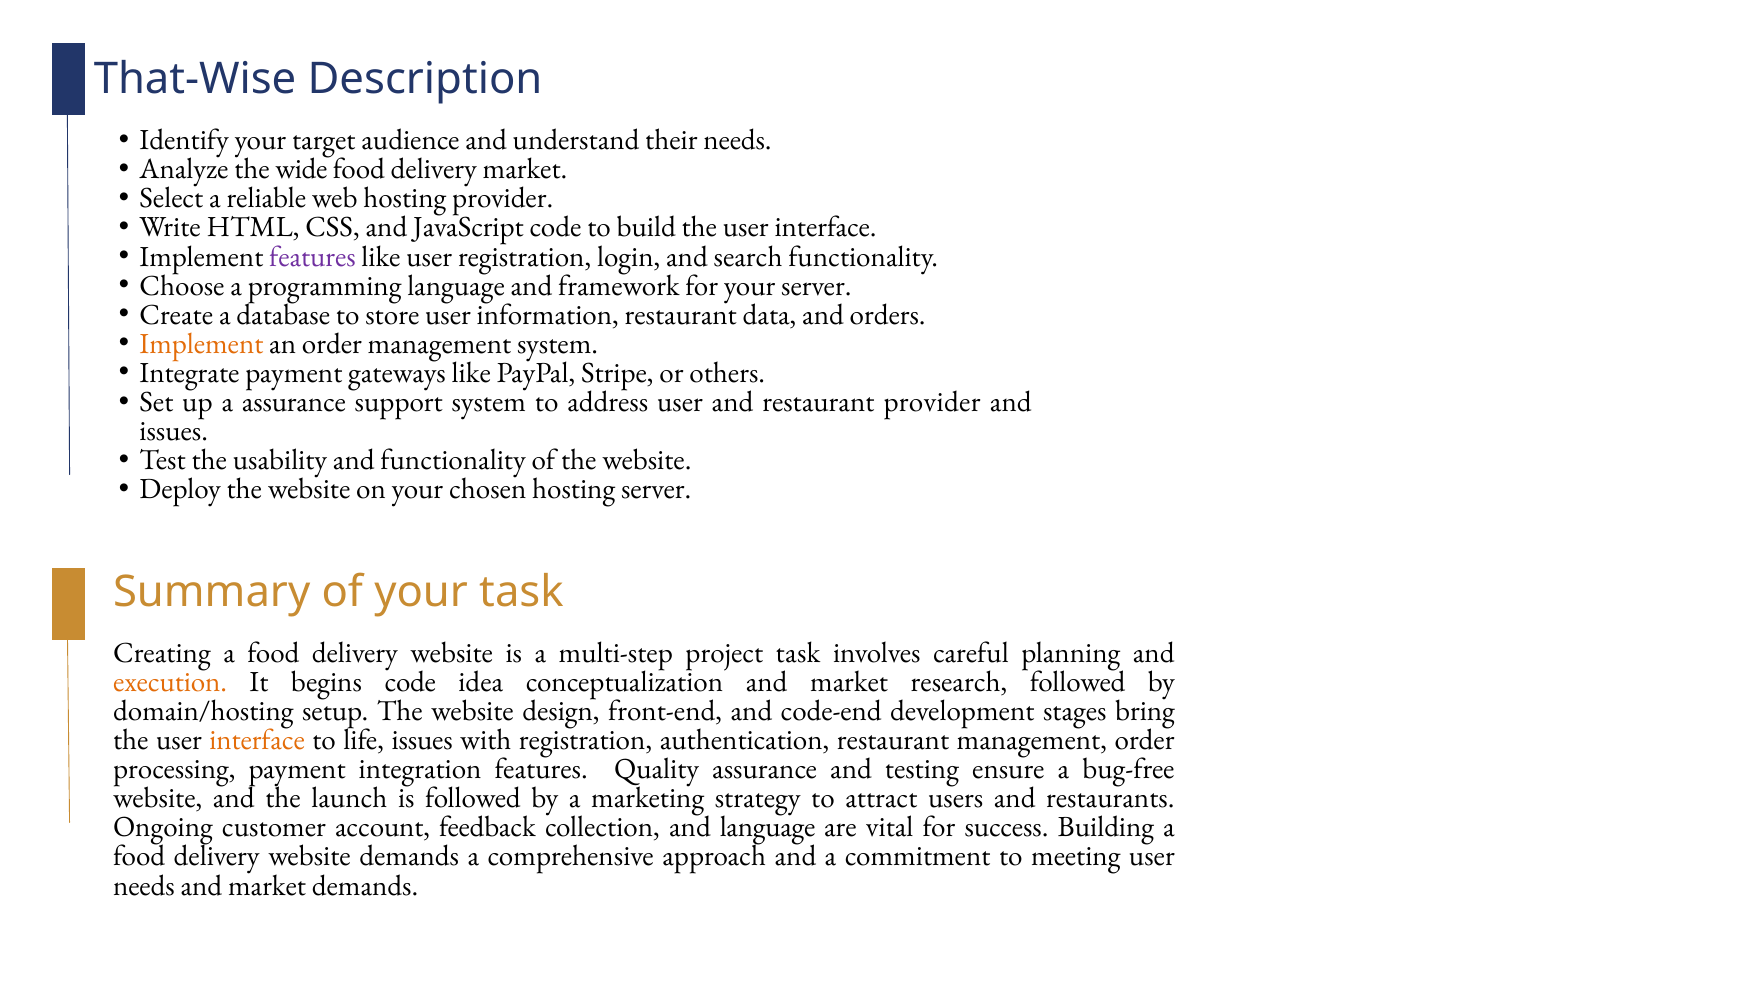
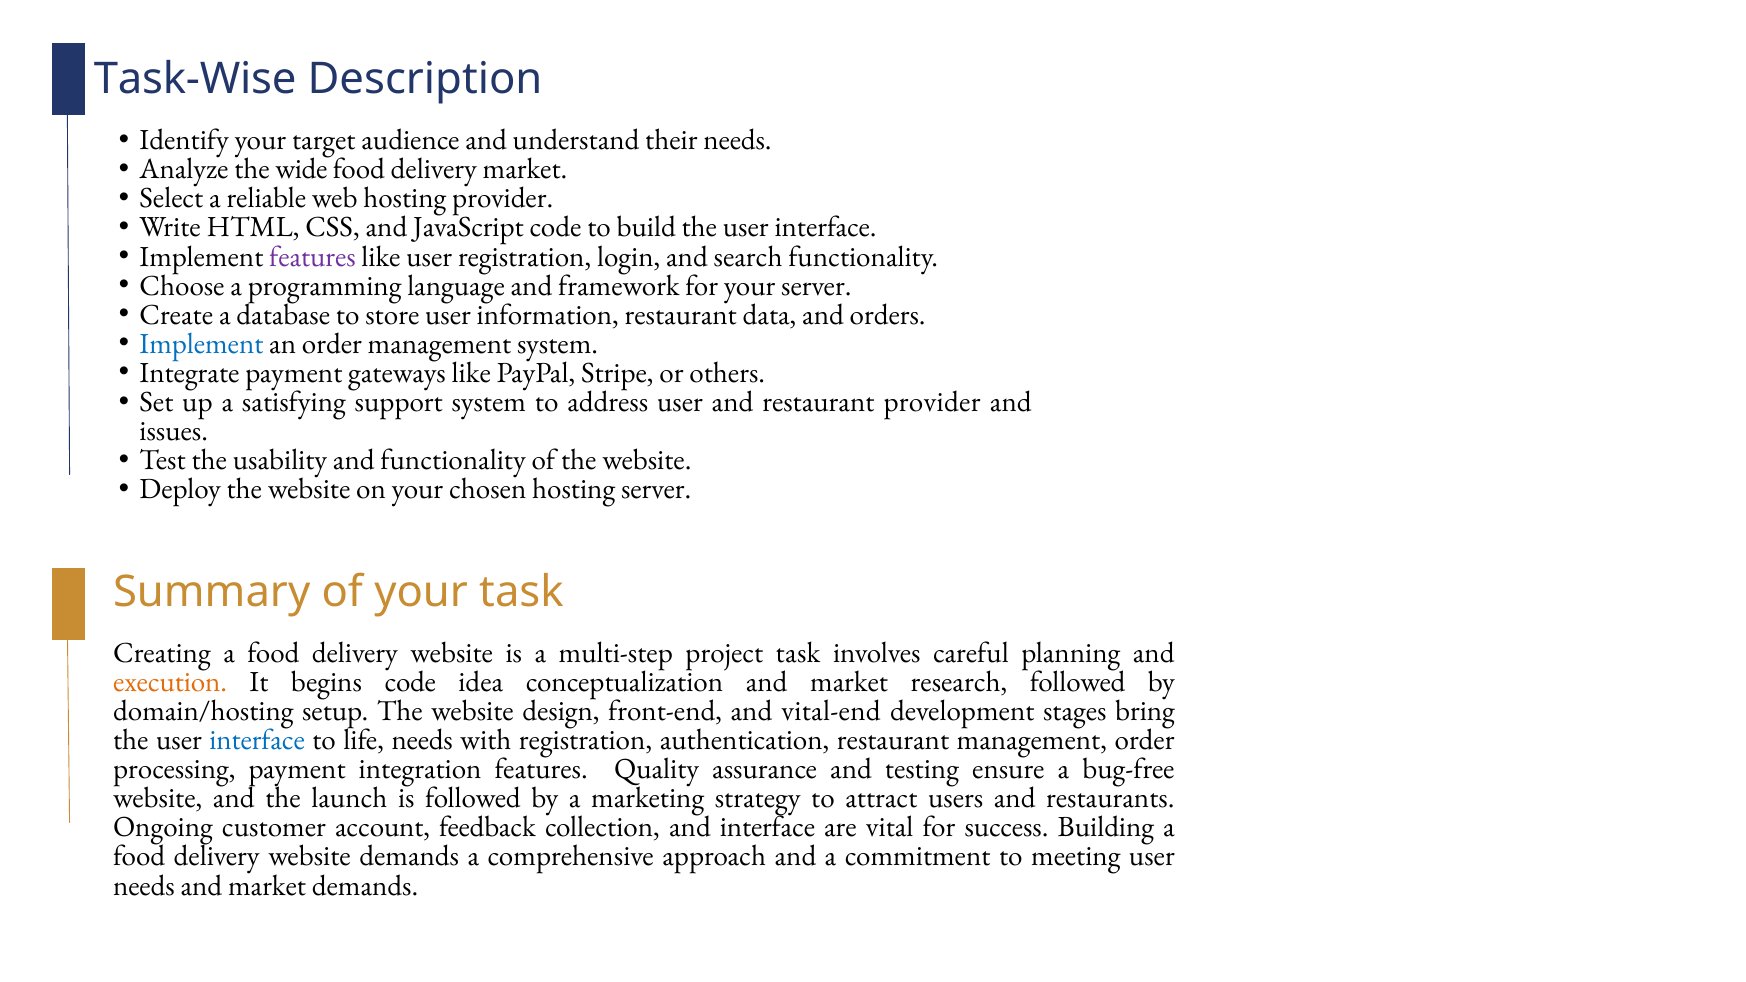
That-Wise: That-Wise -> Task-Wise (195, 79)
Implement colour: orange -> blue (201, 344)
a assurance: assurance -> satisfying (294, 402)
code-end: code-end -> vital-end (831, 711)
interface colour: orange -> blue (257, 740)
life issues: issues -> needs (422, 740)
and language: language -> interface (768, 827)
